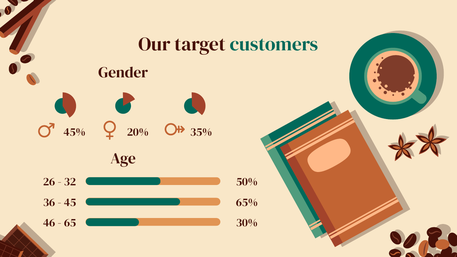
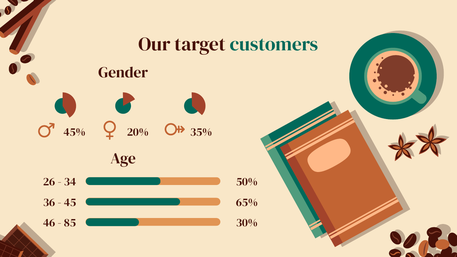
32: 32 -> 34 (70, 182)
65: 65 -> 85 (70, 223)
